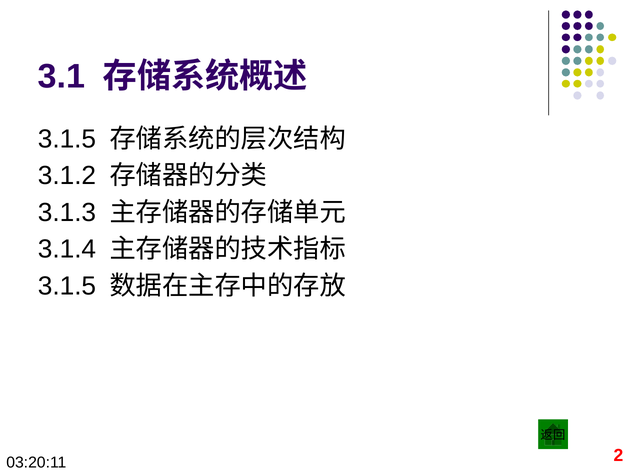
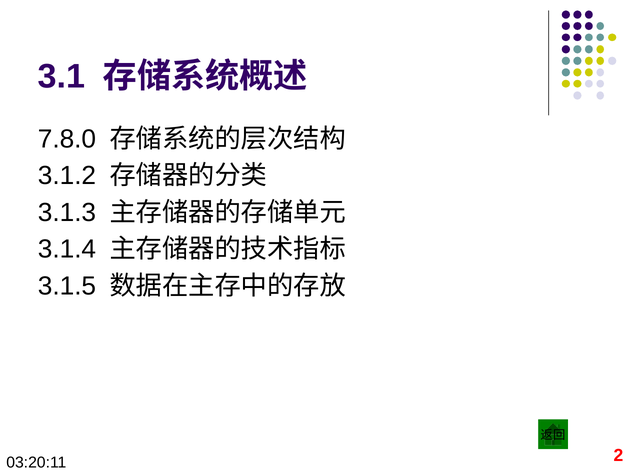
3.1.5: 3.1.5 -> 7.8.0 (67, 139)
